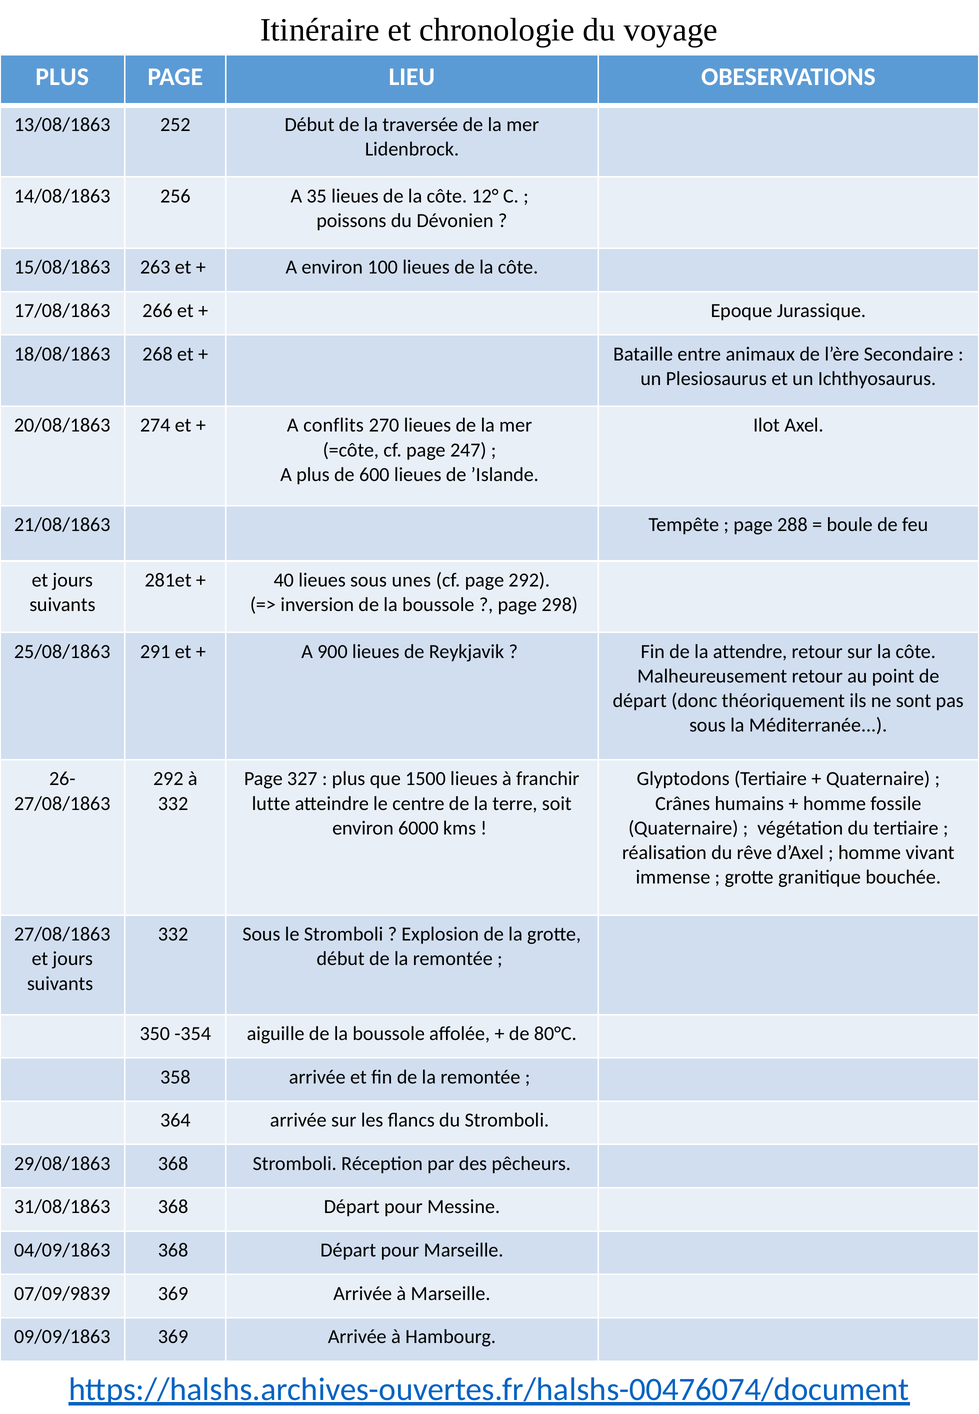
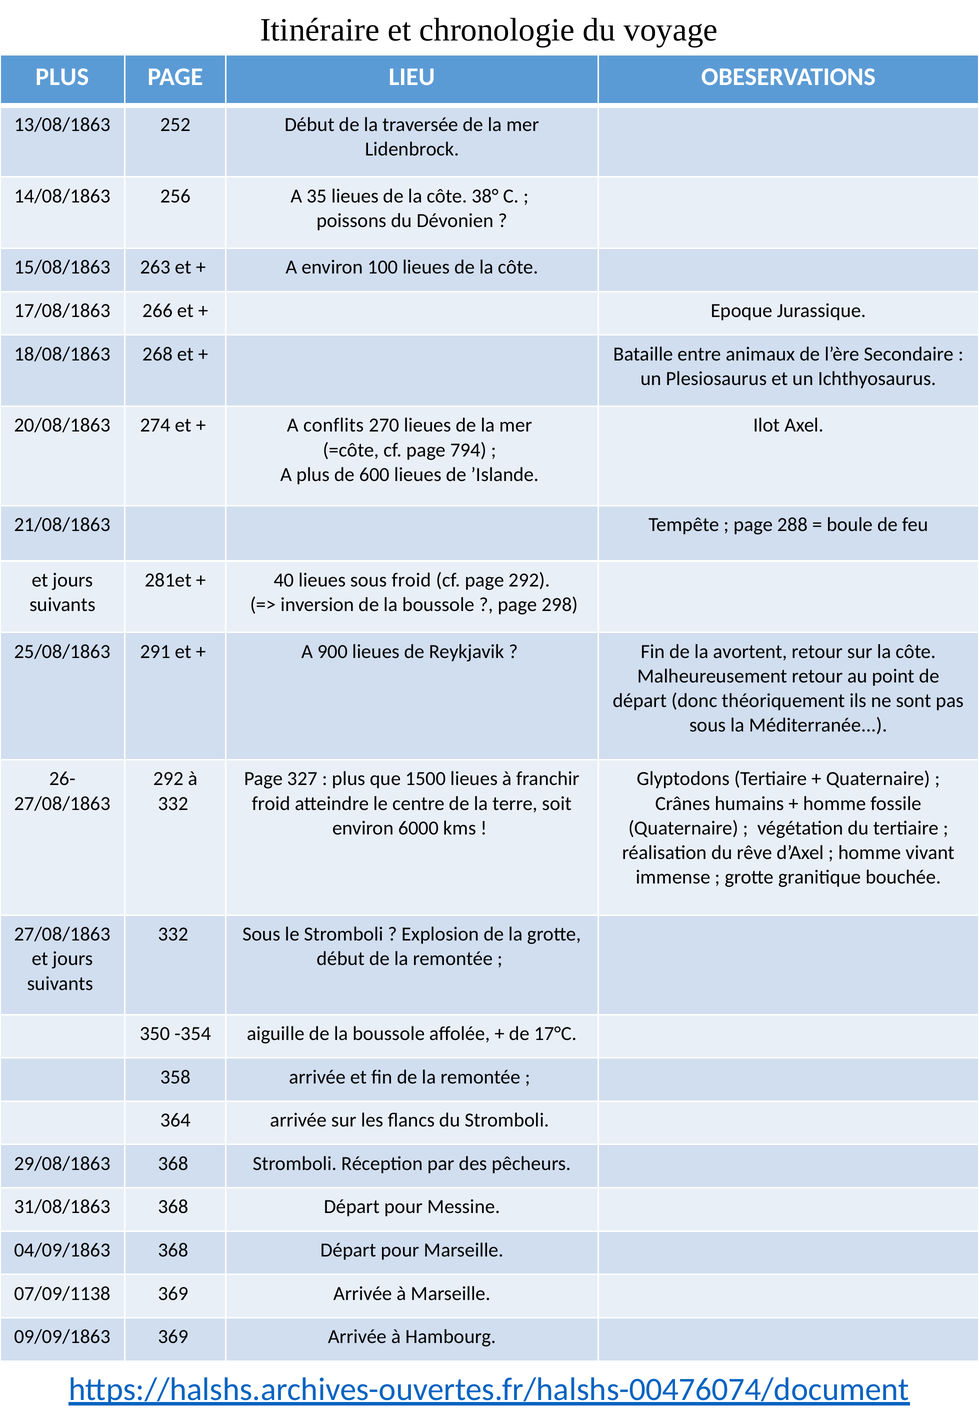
12°: 12° -> 38° (485, 196)
247: 247 -> 794 (468, 450)
sous unes: unes -> froid (411, 580)
attendre: attendre -> avortent (750, 651)
lutte: lutte -> froid (271, 803)
80°C: 80°C -> 17°C (555, 1034)
07/09/9839: 07/09/9839 -> 07/09/1138 (62, 1294)
